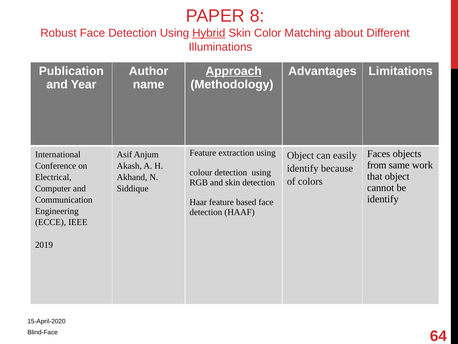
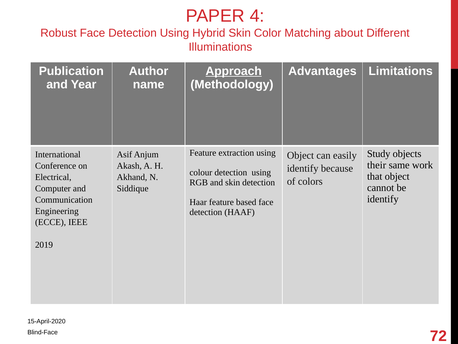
8: 8 -> 4 (257, 16)
Hybrid underline: present -> none (209, 33)
Faces: Faces -> Study (379, 154)
from: from -> their (377, 165)
64: 64 -> 72 (438, 336)
